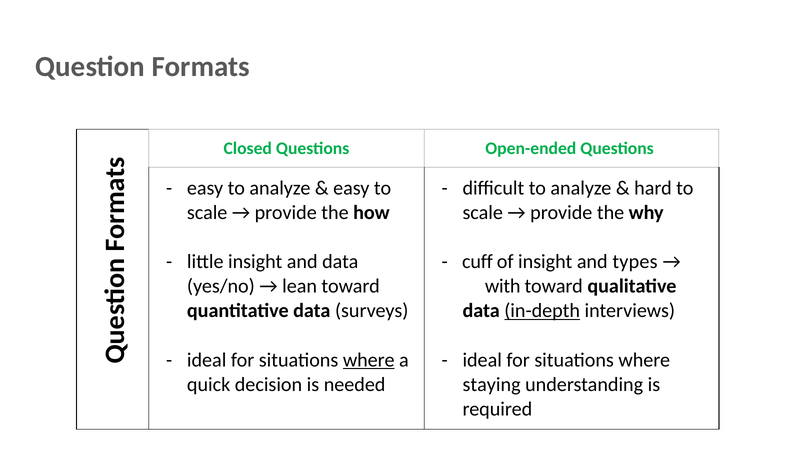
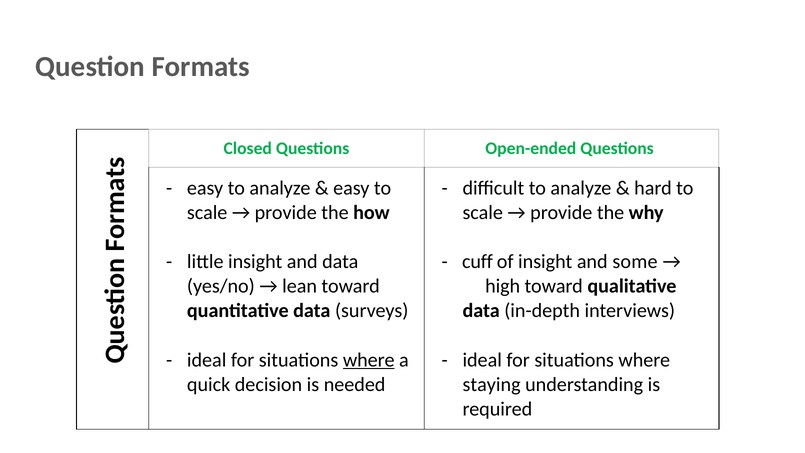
types: types -> some (635, 261)
with: with -> high (503, 286)
in-depth underline: present -> none (542, 311)
